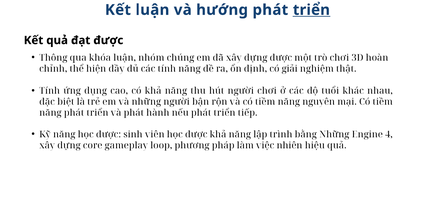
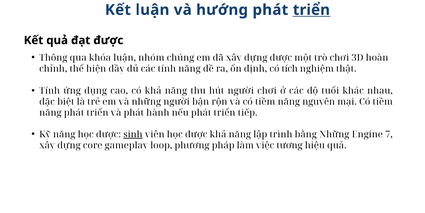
giải: giải -> tích (290, 69)
sinh underline: none -> present (133, 134)
4: 4 -> 7 (389, 134)
nhiên: nhiên -> tương (290, 145)
